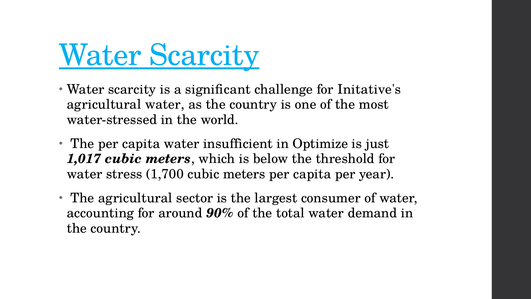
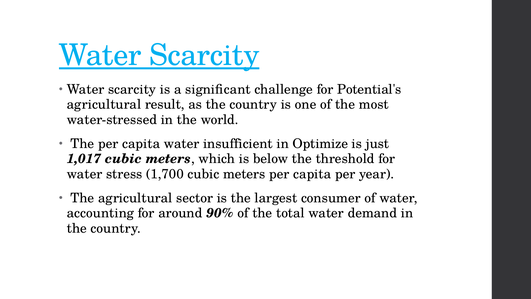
Initative's: Initative's -> Potential's (369, 89)
agricultural water: water -> result (165, 104)
